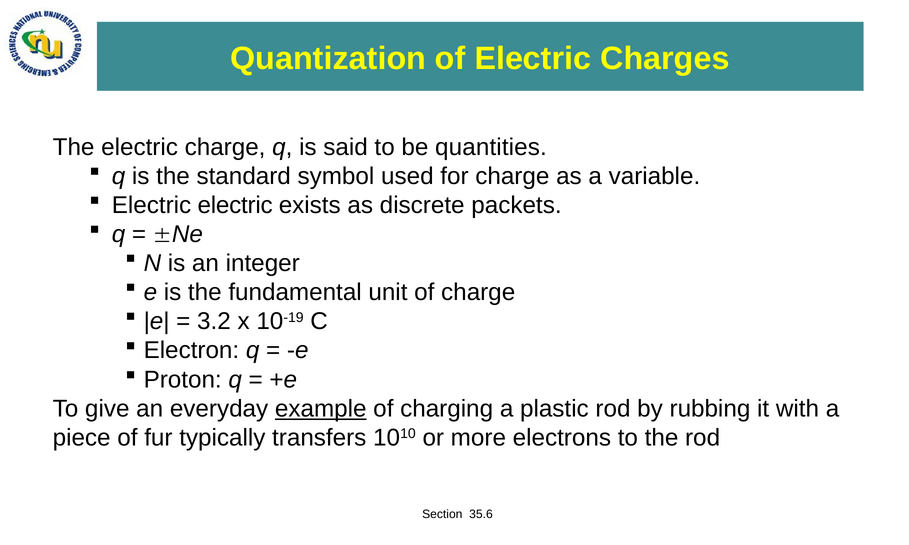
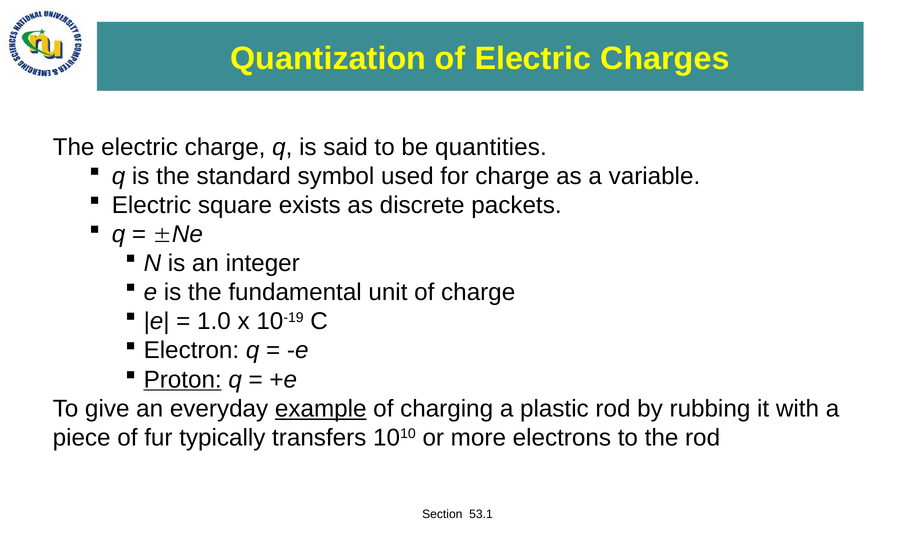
Electric electric: electric -> square (235, 205)
3.2: 3.2 -> 1.0 (214, 322)
Proton underline: none -> present (183, 380)
35.6: 35.6 -> 53.1 (481, 515)
